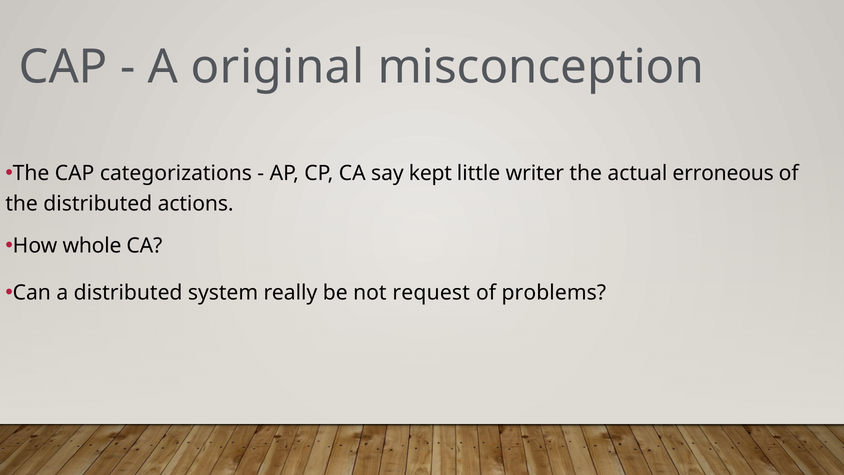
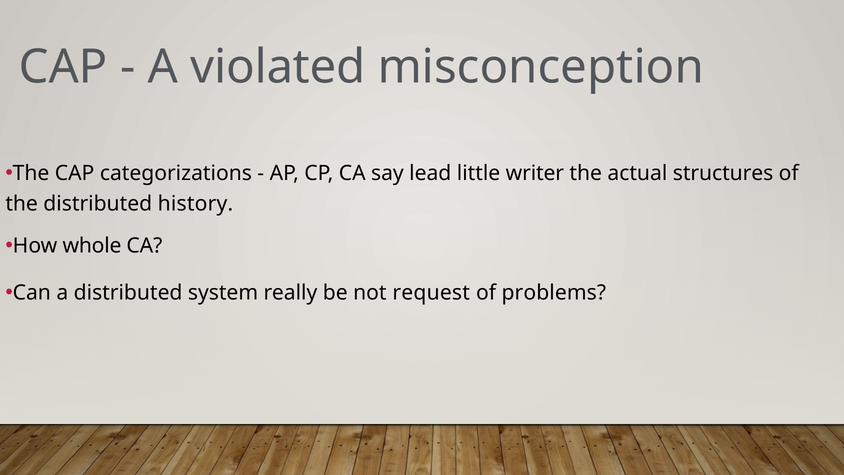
original: original -> violated (278, 67)
kept: kept -> lead (430, 173)
erroneous: erroneous -> structures (723, 173)
actions: actions -> history (195, 204)
